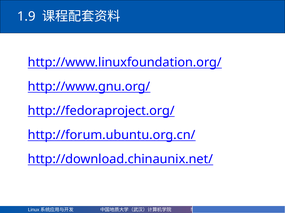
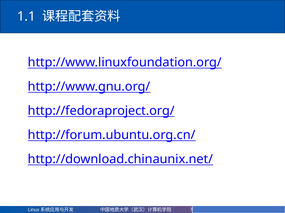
1.9: 1.9 -> 1.1 (26, 17)
